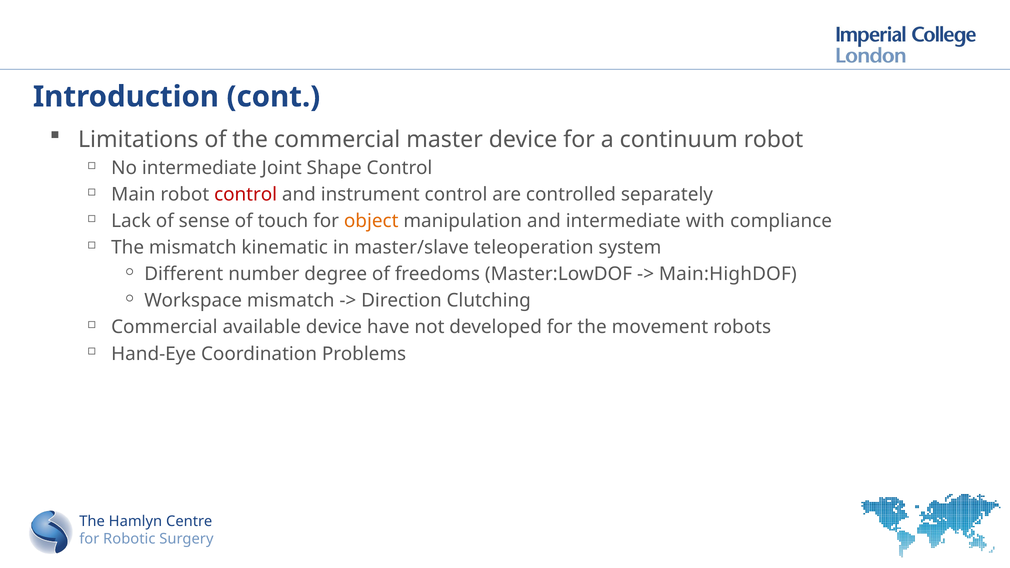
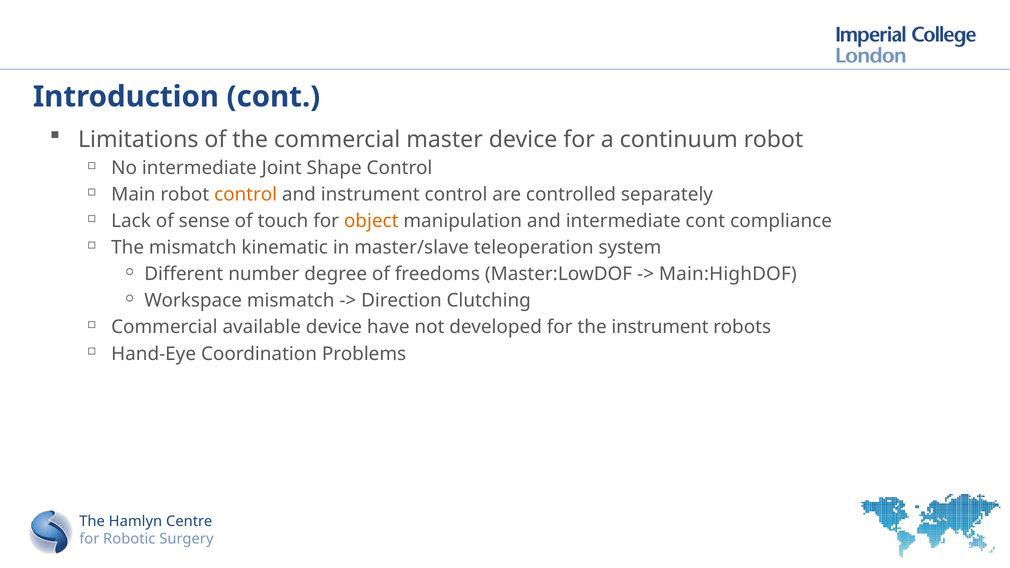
control colour: red -> orange (246, 195)
intermediate with: with -> cont (705, 221)
the movement: movement -> instrument (660, 327)
